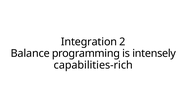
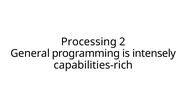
Integration: Integration -> Processing (89, 42)
Balance: Balance -> General (30, 53)
